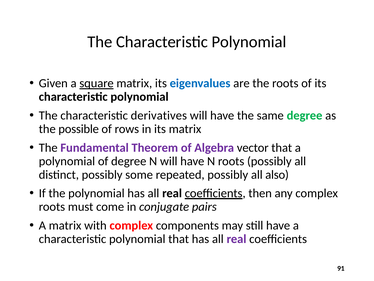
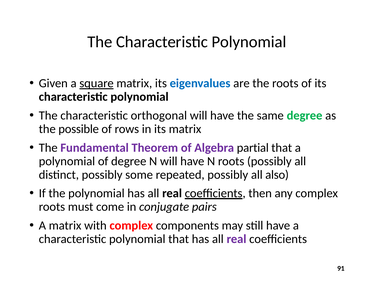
derivatives: derivatives -> orthogonal (159, 115)
vector: vector -> partial (253, 147)
